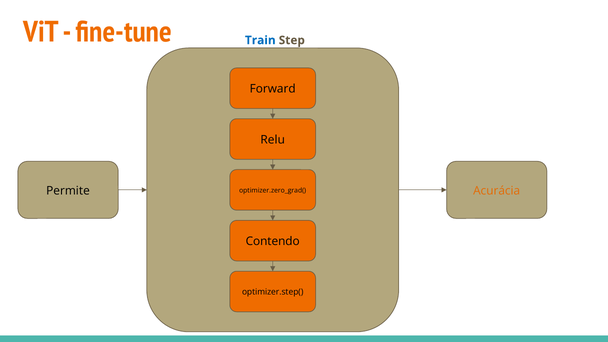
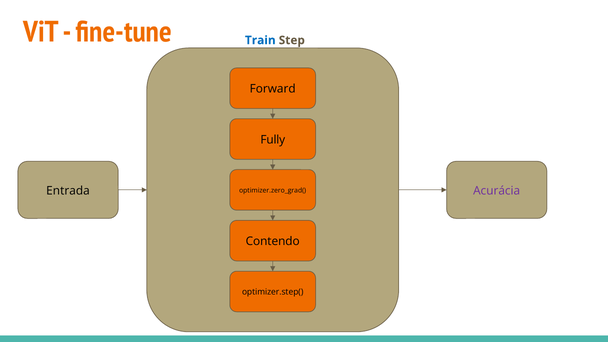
Relu: Relu -> Fully (273, 140)
Permite: Permite -> Entrada (68, 191)
Acurácia colour: orange -> purple (497, 191)
